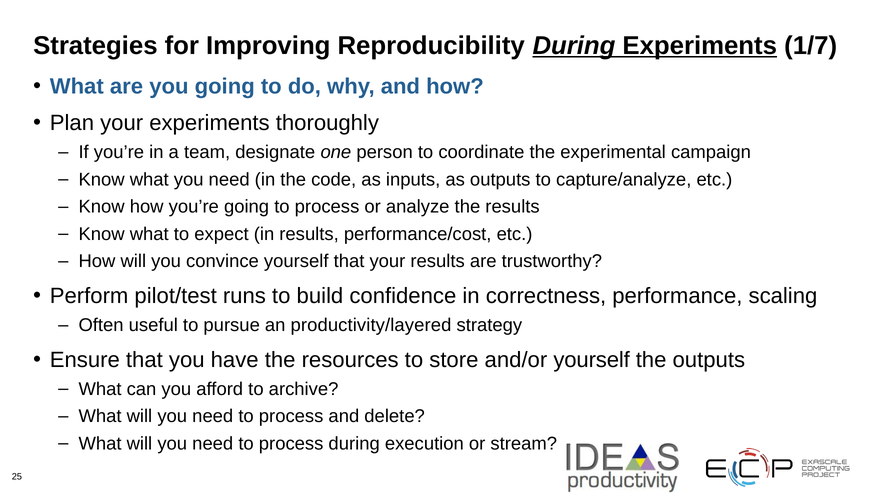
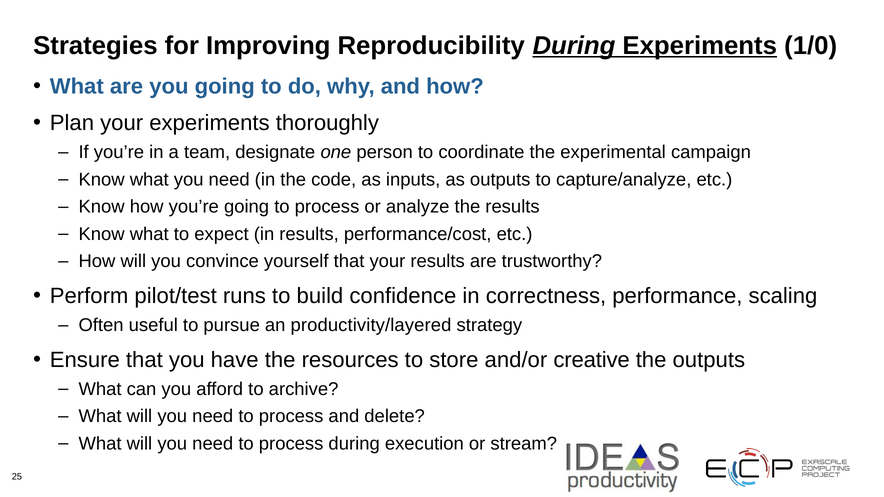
1/7: 1/7 -> 1/0 (811, 46)
and/or yourself: yourself -> creative (592, 360)
